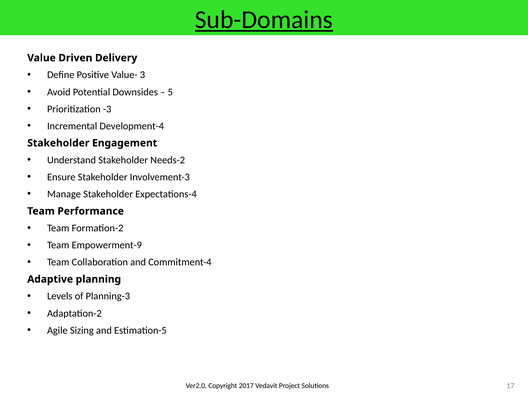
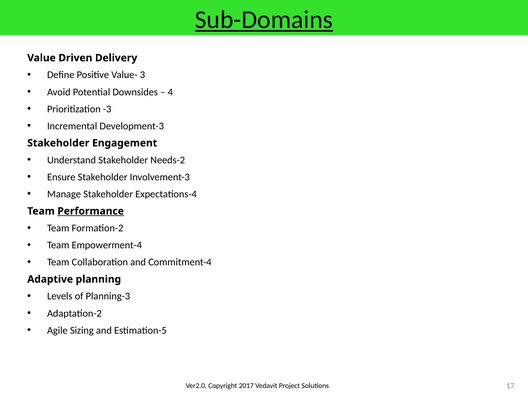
5: 5 -> 4 (170, 92)
Development-4: Development-4 -> Development-3 (132, 126)
Performance underline: none -> present (91, 211)
Empowerment-9: Empowerment-9 -> Empowerment-4 (107, 245)
